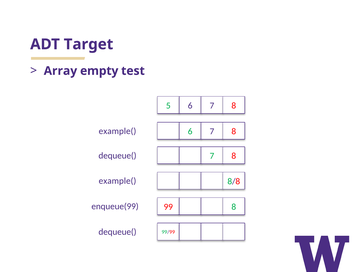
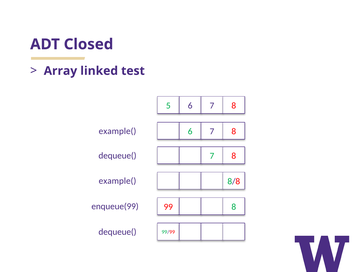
Target: Target -> Closed (89, 44)
empty: empty -> linked (99, 71)
